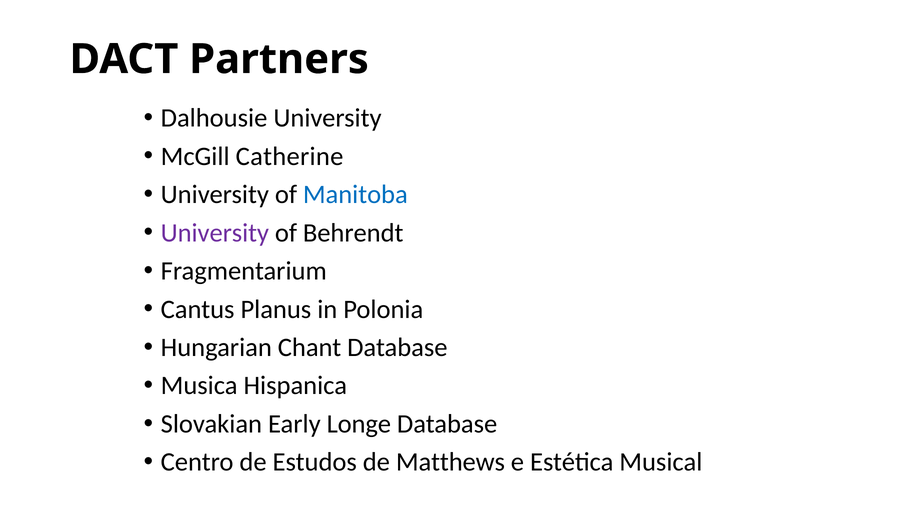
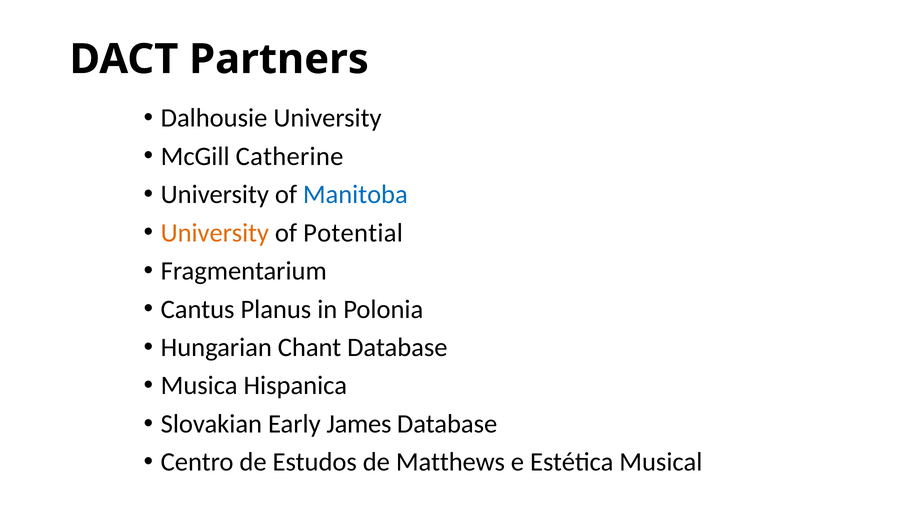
University colour: purple -> orange (215, 233)
Behrendt: Behrendt -> Potential (353, 233)
Longe: Longe -> James (359, 424)
